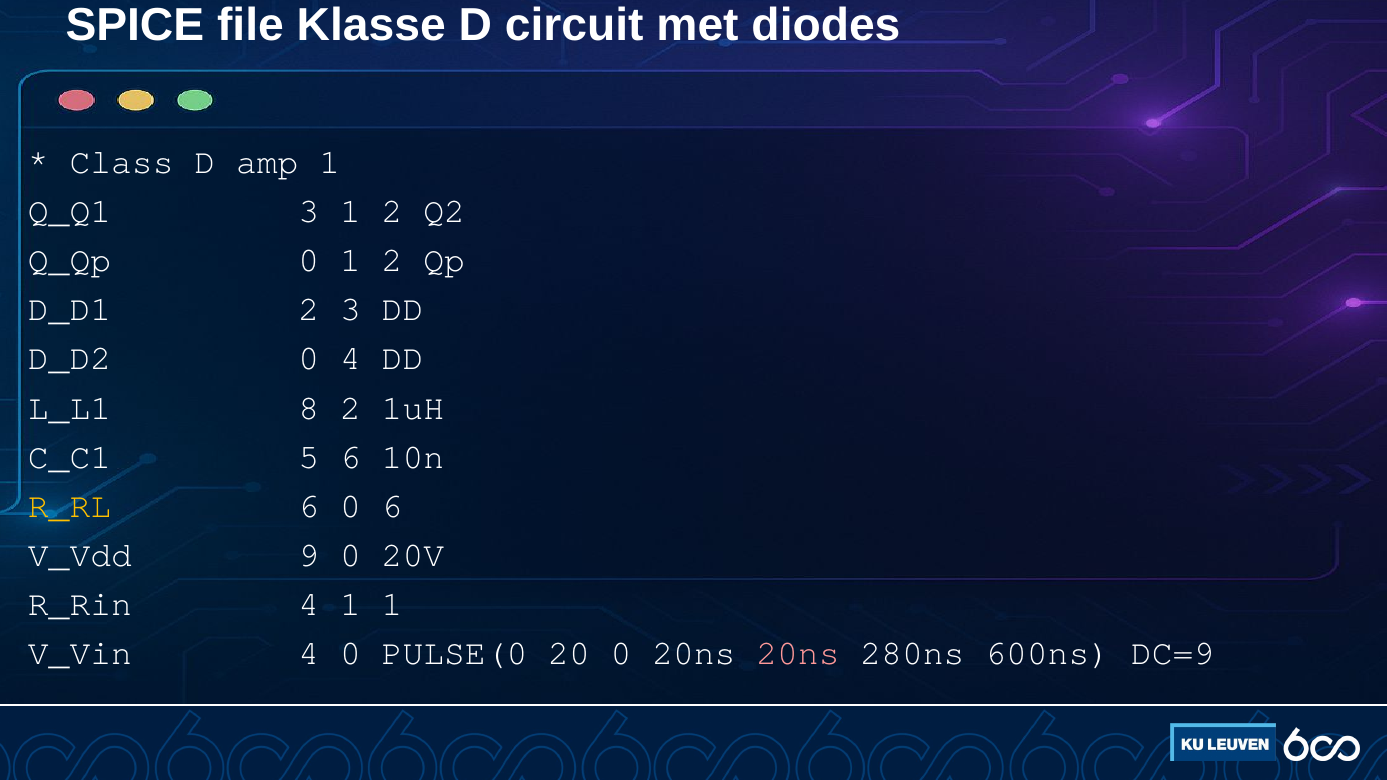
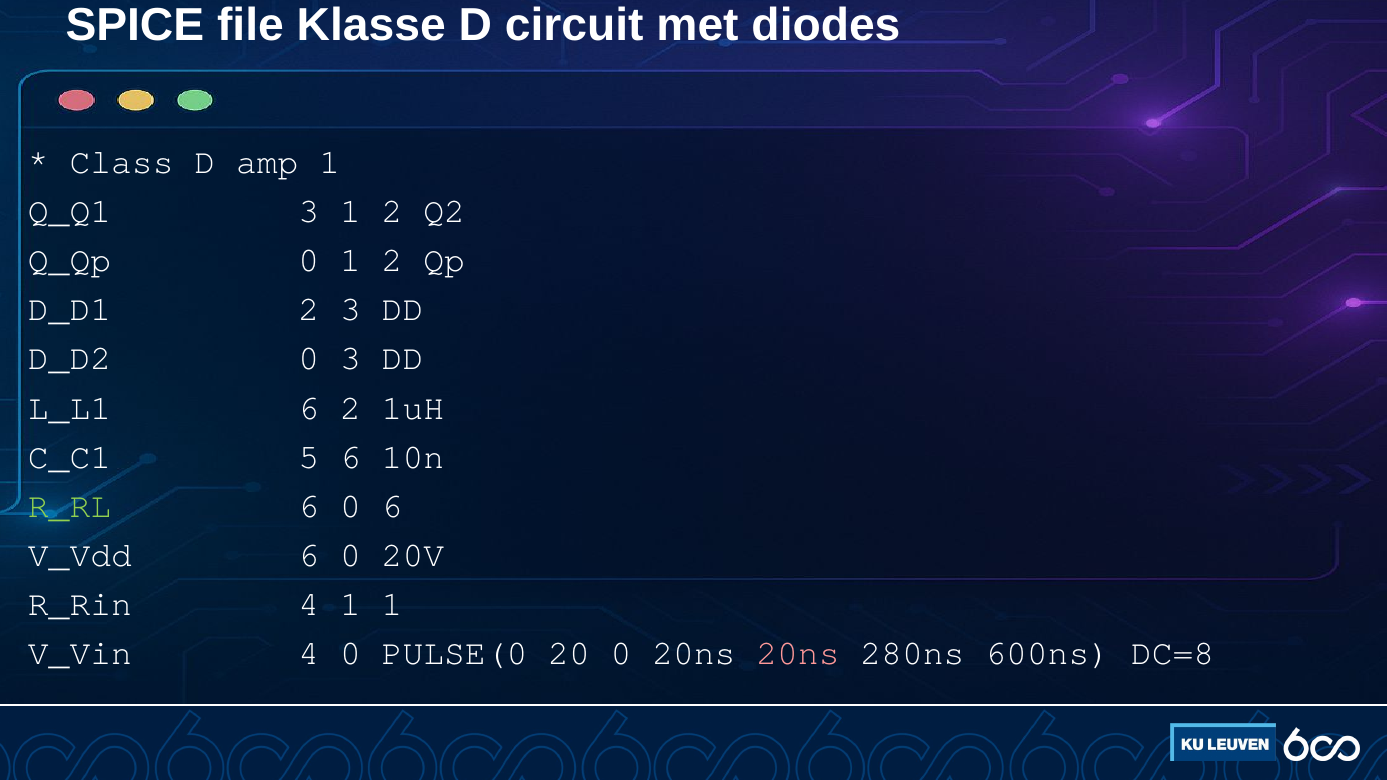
0 4: 4 -> 3 (351, 359)
L_L1 8: 8 -> 6 (309, 408)
R_RL colour: yellow -> light green (70, 506)
V_Vdd 9: 9 -> 6 (309, 555)
DC=9: DC=9 -> DC=8 (1173, 653)
